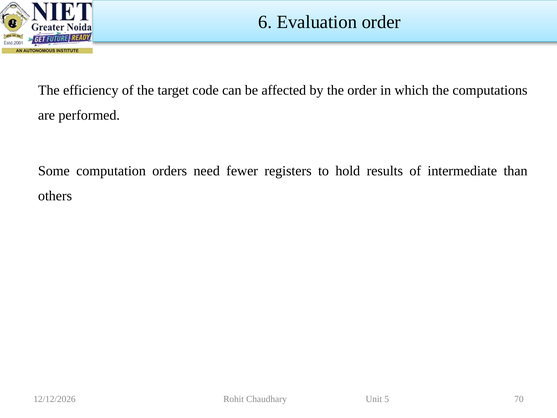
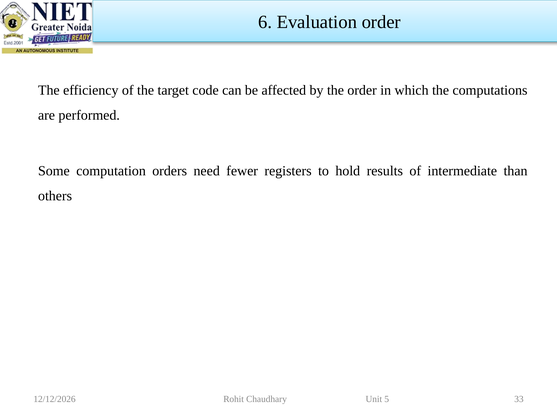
70: 70 -> 33 (519, 399)
